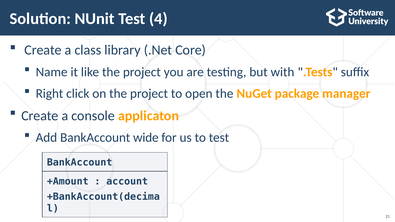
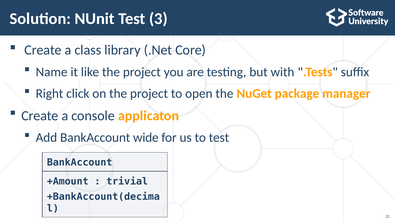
4: 4 -> 3 (158, 19)
account: account -> trivial (127, 182)
